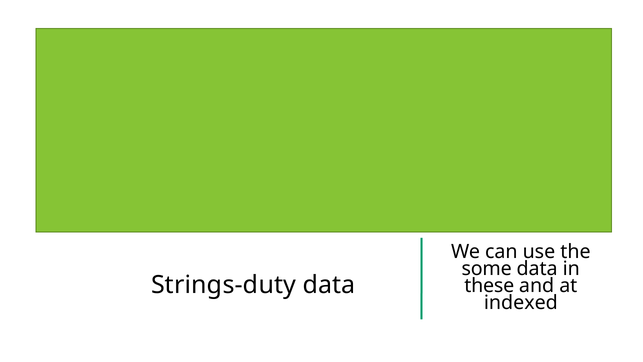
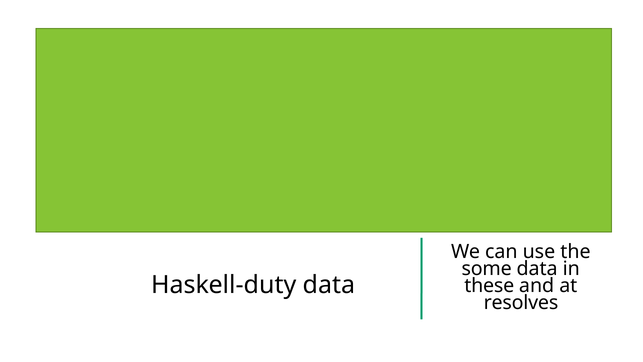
Strings-duty: Strings-duty -> Haskell-duty (224, 285)
indexed: indexed -> resolves (521, 302)
